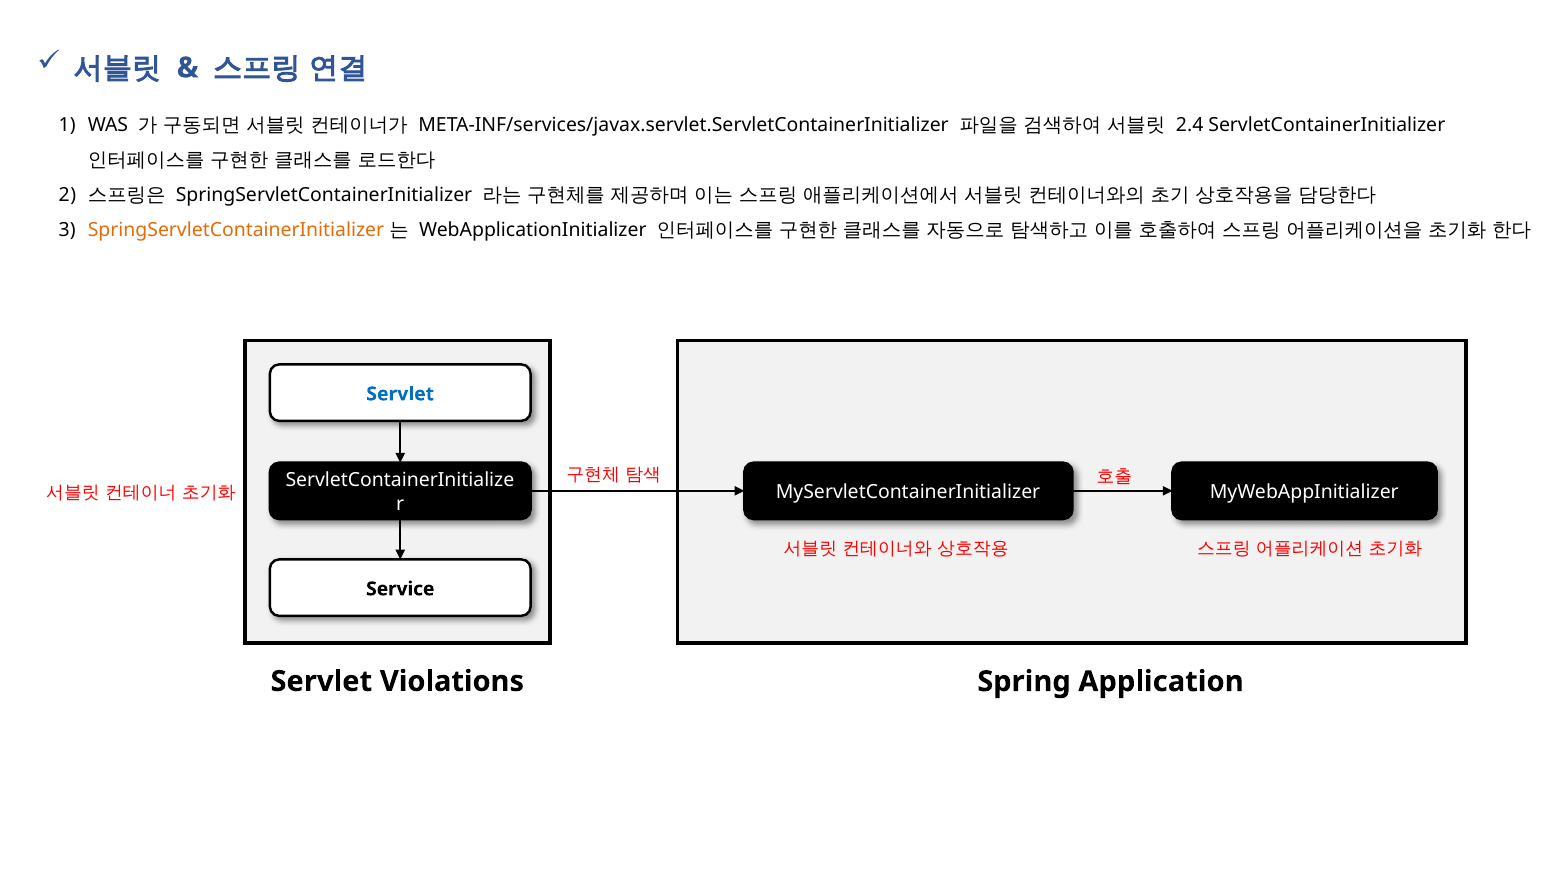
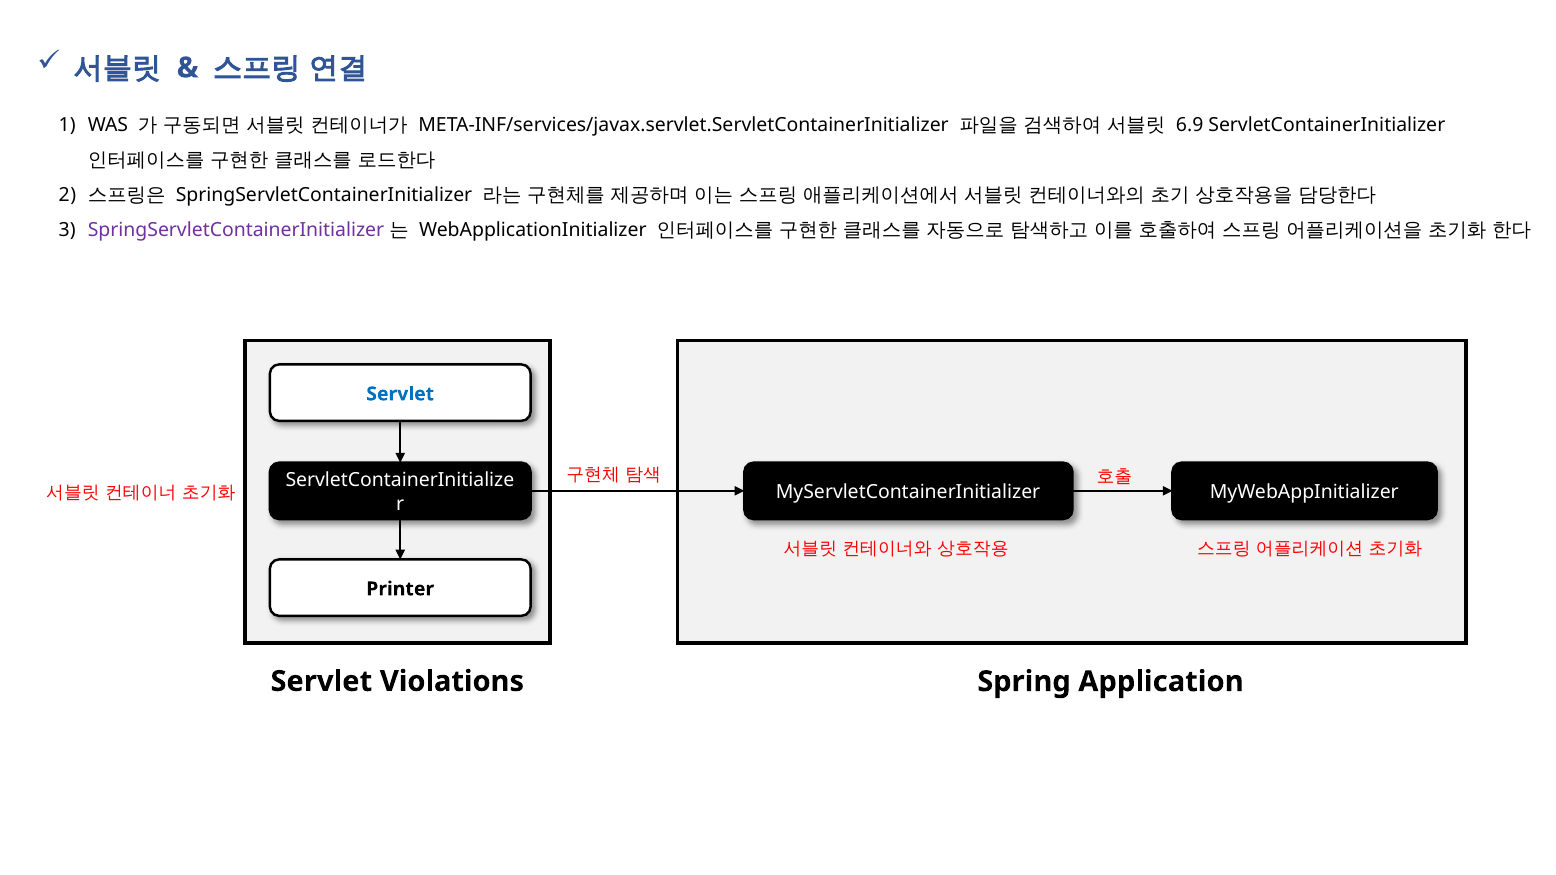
2.4: 2.4 -> 6.9 (1190, 125)
SpringServletContainerInitializer colour: orange -> purple (236, 230)
Service: Service -> Printer (400, 589)
